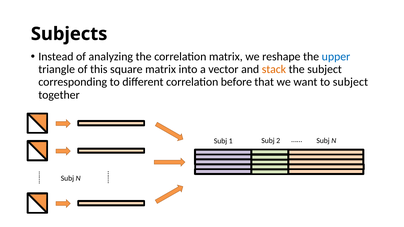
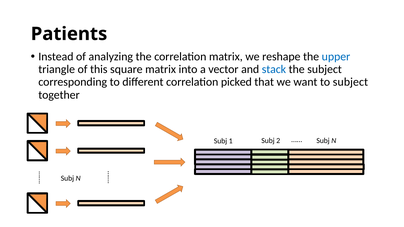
Subjects: Subjects -> Patients (69, 34)
stack colour: orange -> blue (274, 69)
before: before -> picked (236, 82)
